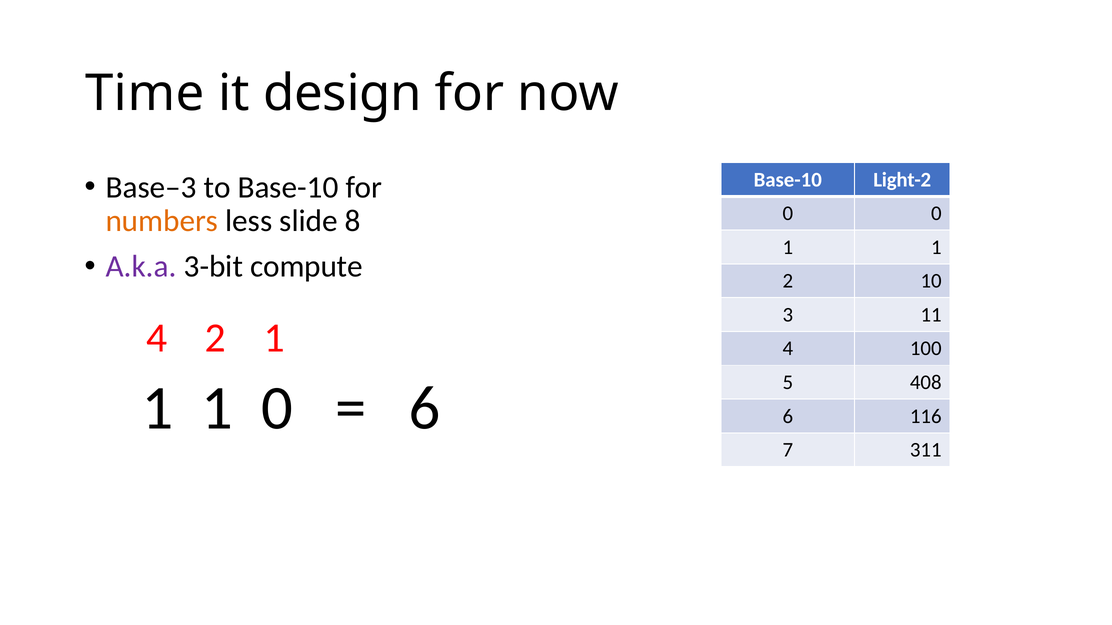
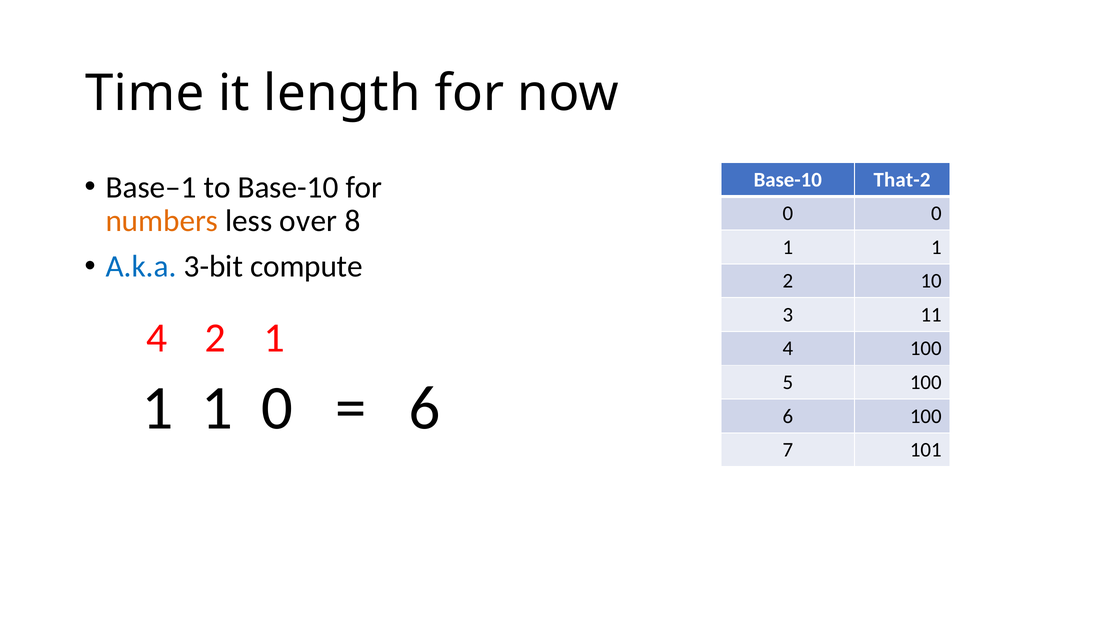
design: design -> length (342, 93)
Light-2: Light-2 -> That-2 (902, 180)
Base–3: Base–3 -> Base–1 (151, 187)
slide: slide -> over (308, 221)
A.k.a colour: purple -> blue (141, 267)
5 408: 408 -> 100 (926, 383)
6 116: 116 -> 100 (926, 417)
311: 311 -> 101 (926, 450)
